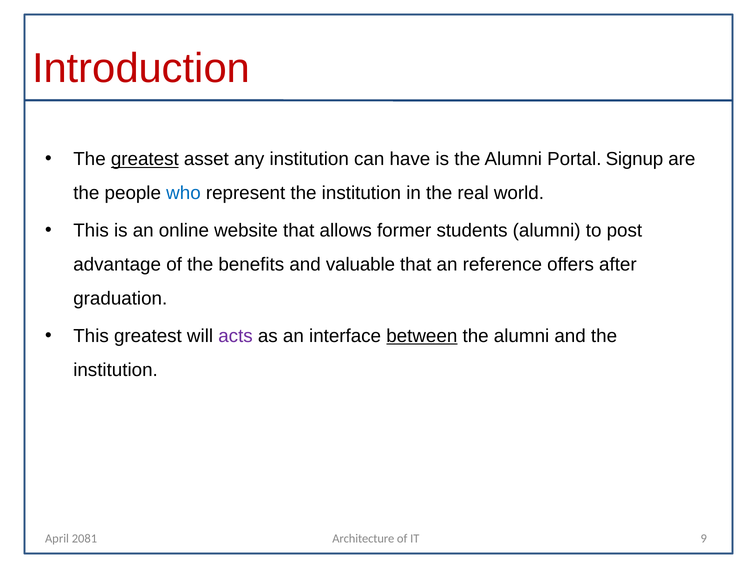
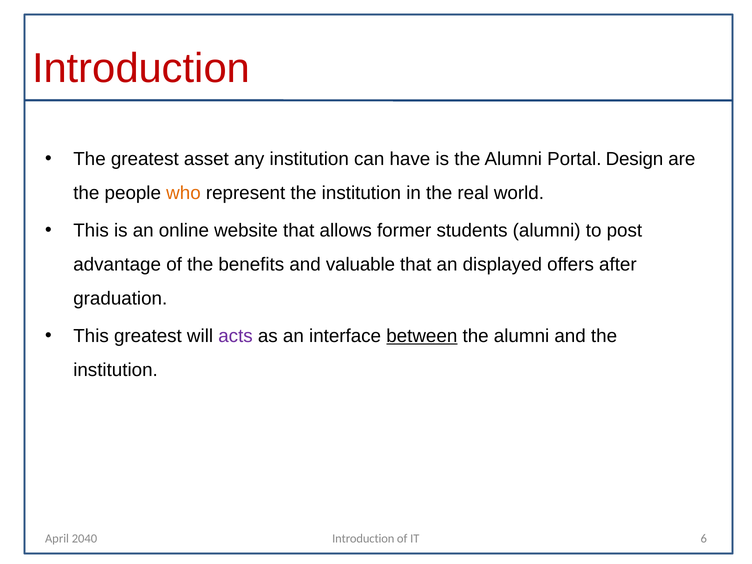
greatest underline: present -> none (145, 159)
Signup: Signup -> Design (634, 159)
who colour: blue -> orange (183, 193)
reference: reference -> displayed (502, 265)
Architecture: Architecture -> Introduction (363, 538)
9: 9 -> 6 (704, 538)
2081: 2081 -> 2040 (84, 539)
